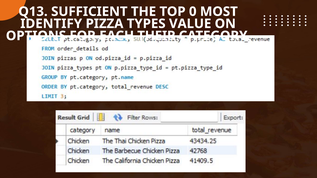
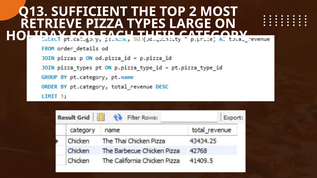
0: 0 -> 2 (193, 12)
IDENTIFY: IDENTIFY -> RETRIEVE (51, 24)
VALUE: VALUE -> LARGE (190, 24)
OPTIONS: OPTIONS -> HOLIDAY (36, 36)
